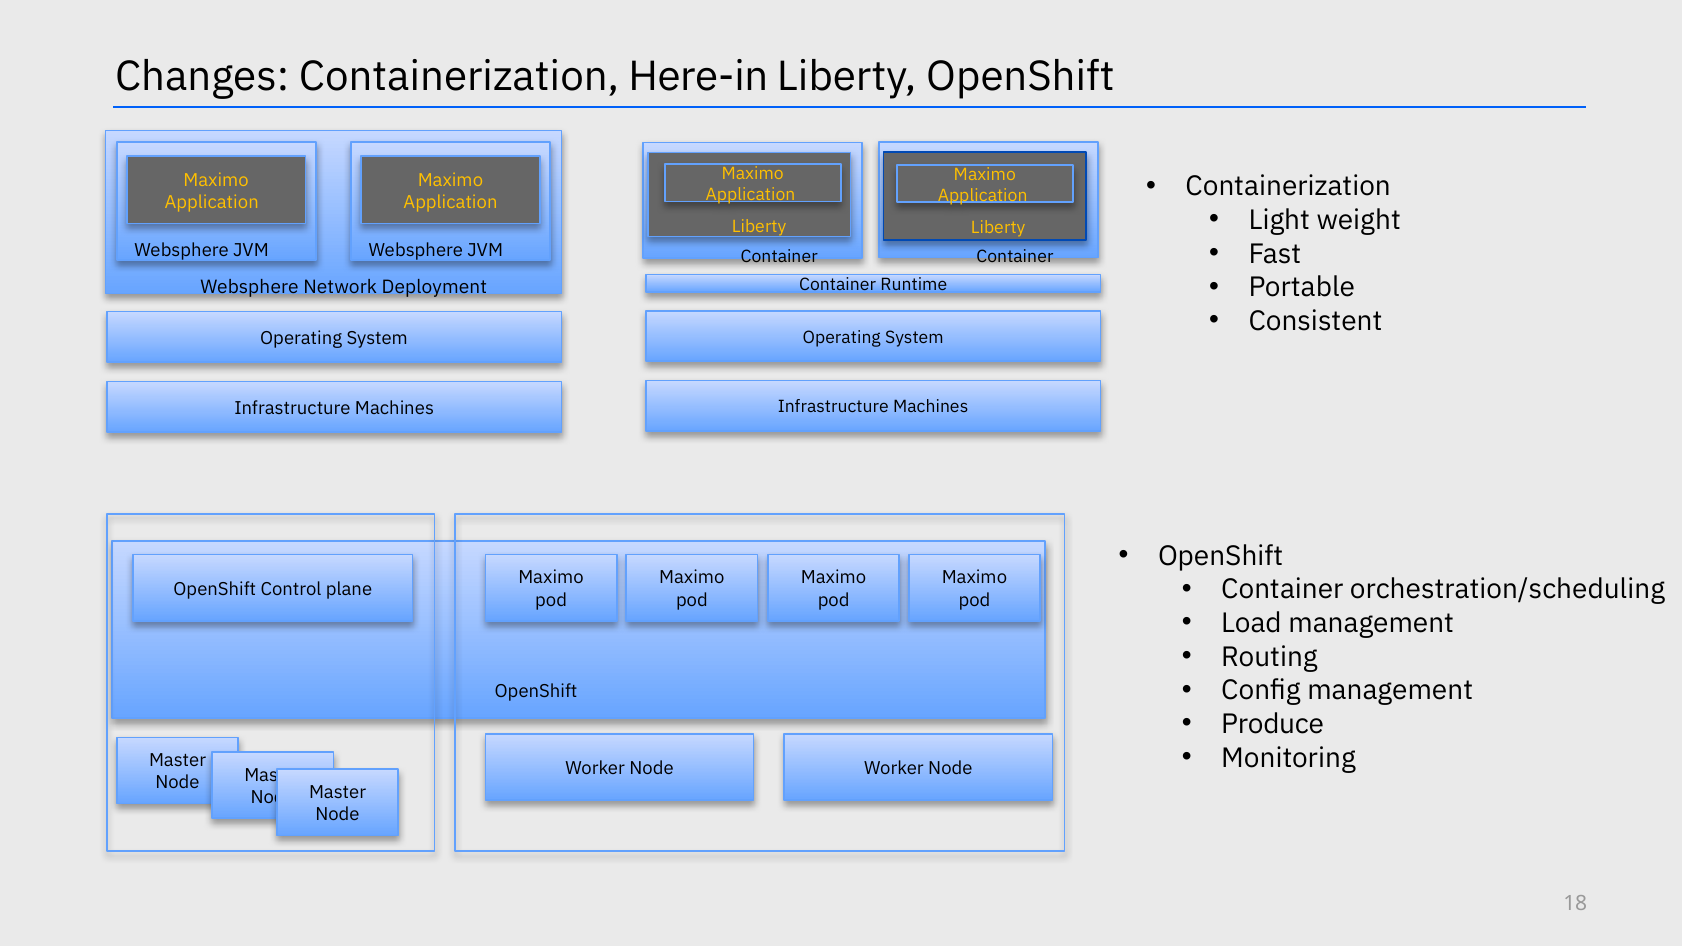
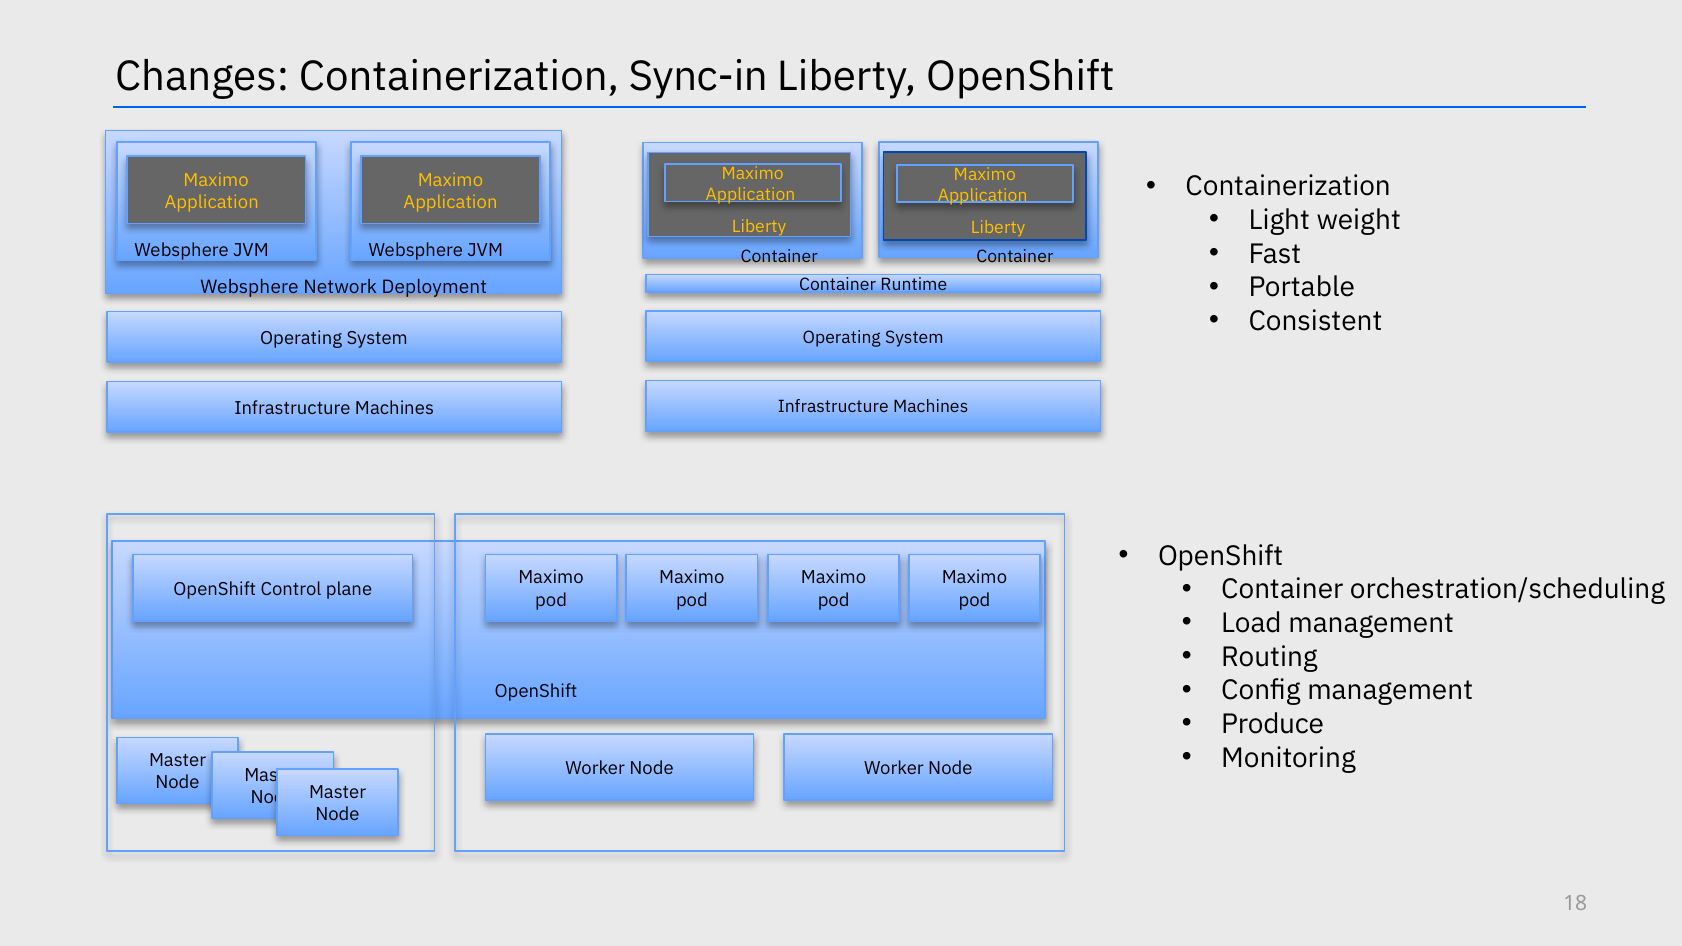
Here-in: Here-in -> Sync-in (698, 77)
